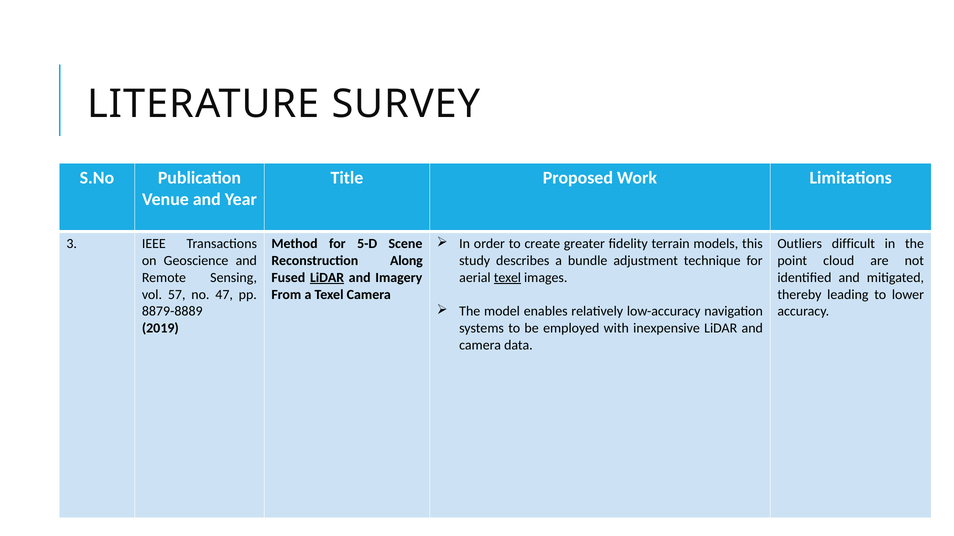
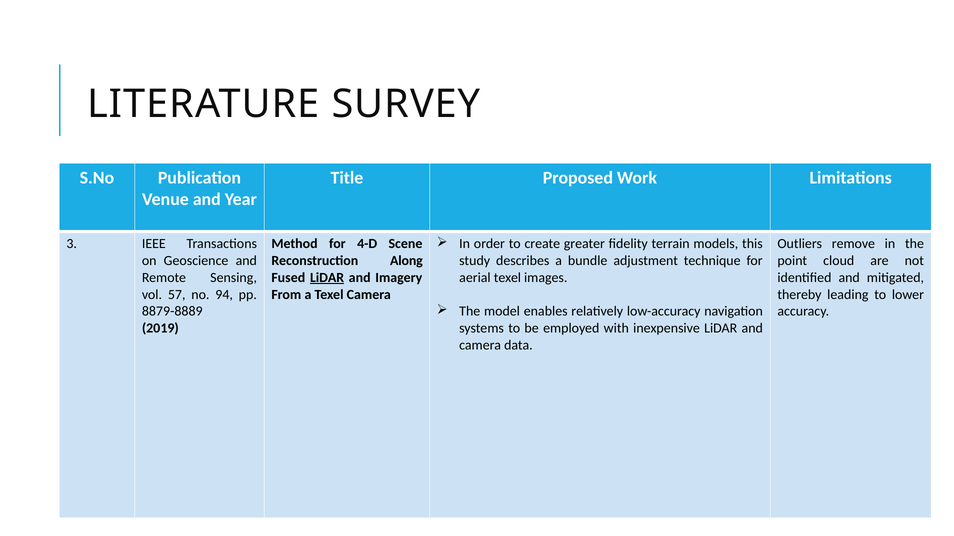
5-D: 5-D -> 4-D (367, 244)
difficult: difficult -> remove (853, 244)
texel underline: present -> none (507, 278)
47: 47 -> 94 (224, 295)
